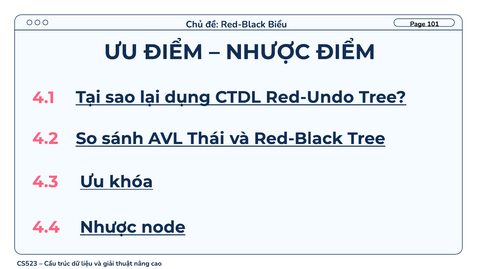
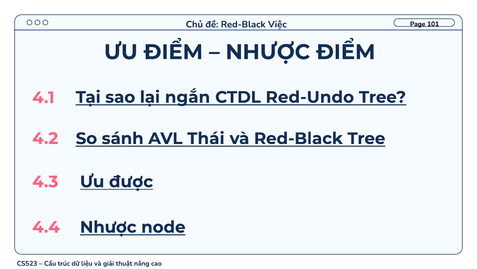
Biểu: Biểu -> Việc (277, 24)
dụng: dụng -> ngắn (188, 97)
khóa: khóa -> được (131, 181)
